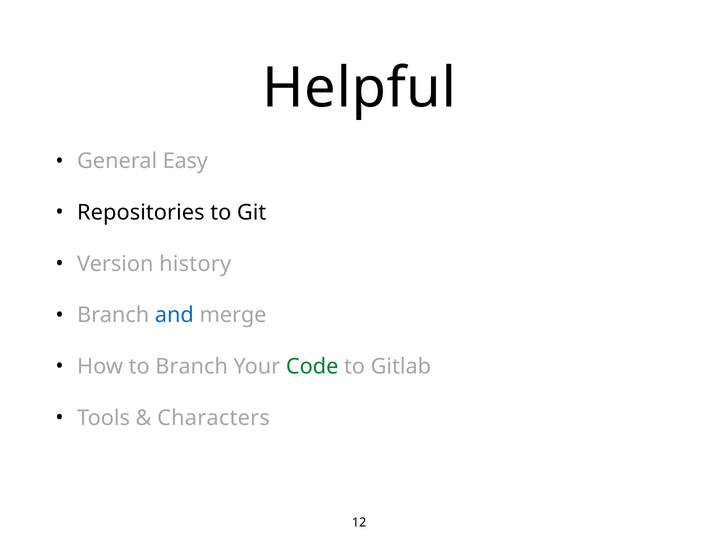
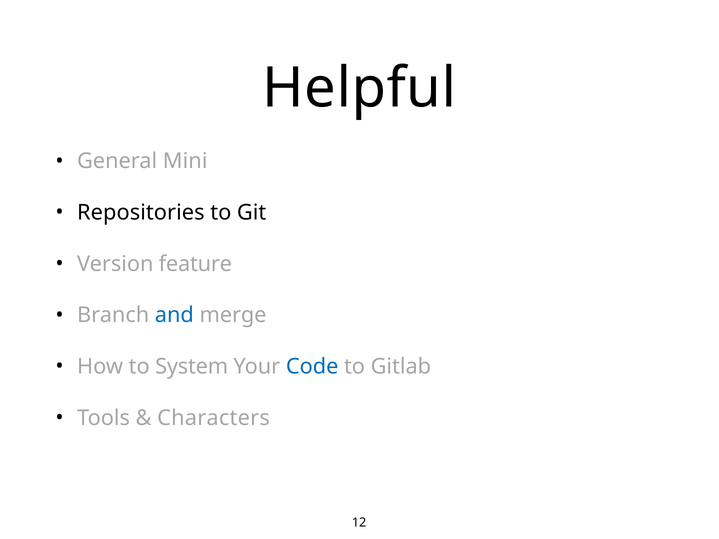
Easy: Easy -> Mini (185, 161)
history: history -> feature (195, 264)
to Branch: Branch -> System (192, 367)
Code colour: green -> blue (312, 367)
